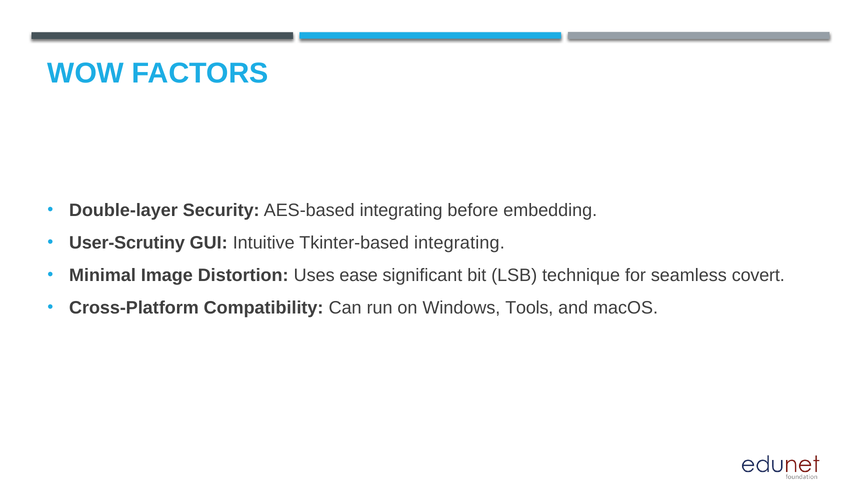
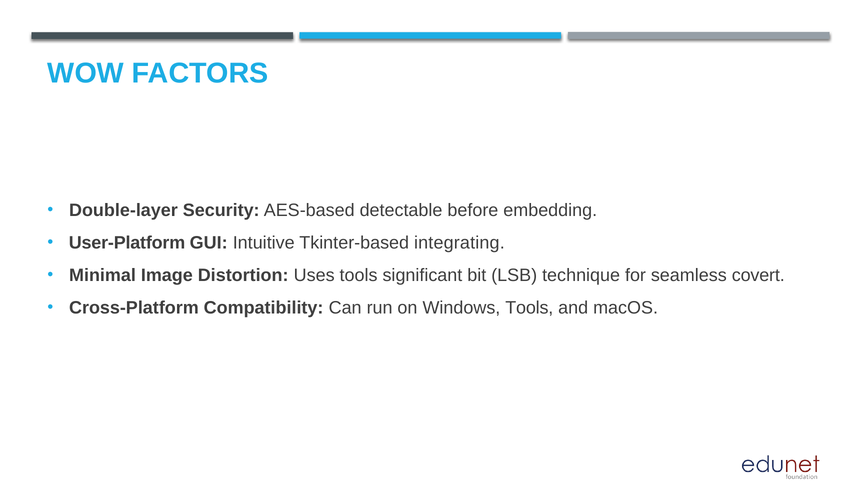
AES-based integrating: integrating -> detectable (401, 210)
User-Scrutiny: User-Scrutiny -> User-Platform (127, 243)
Uses ease: ease -> tools (359, 276)
